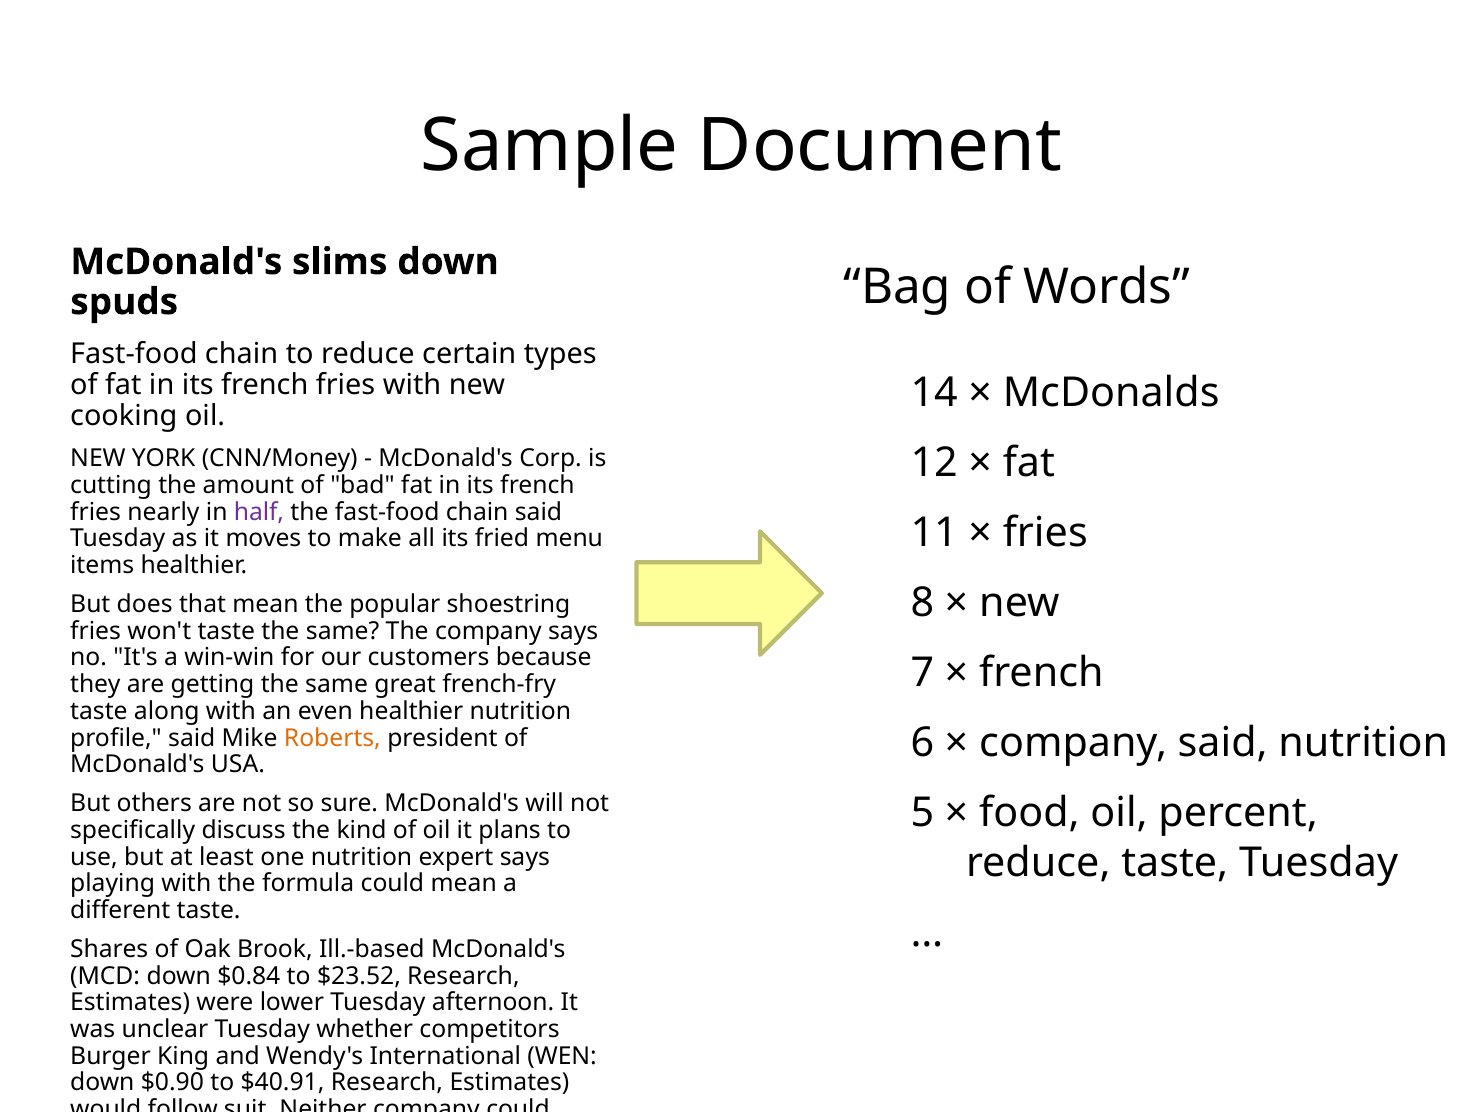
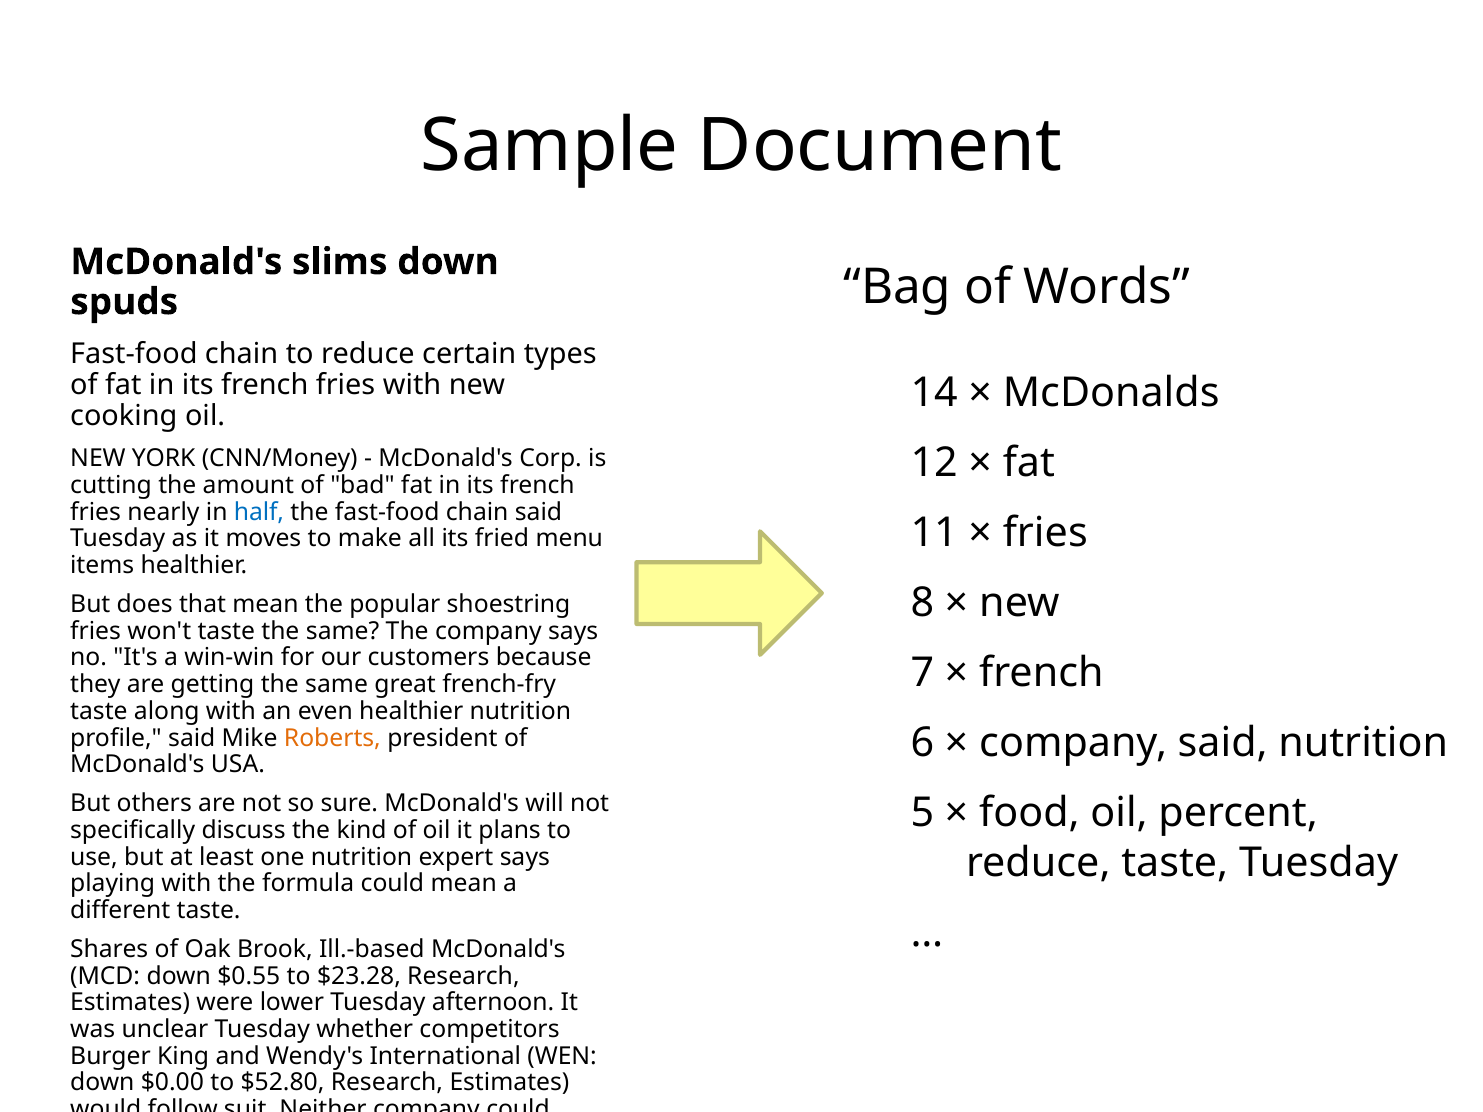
half colour: purple -> blue (259, 512)
$0.84: $0.84 -> $0.55 (249, 976)
$23.52: $23.52 -> $23.28 (359, 976)
$0.90: $0.90 -> $0.00 (172, 1083)
$40.91: $40.91 -> $52.80 (282, 1083)
